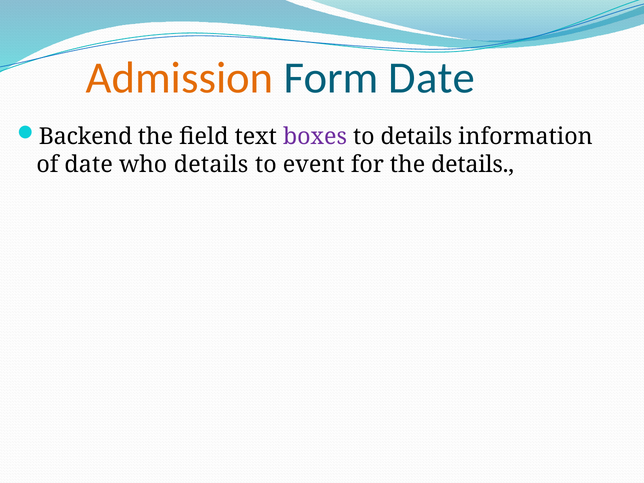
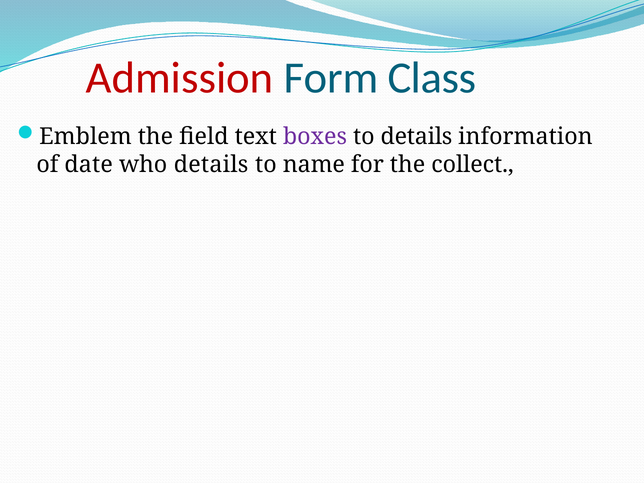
Admission colour: orange -> red (180, 78)
Form Date: Date -> Class (432, 78)
Backend: Backend -> Emblem (85, 137)
event: event -> name (314, 165)
the details: details -> collect (473, 165)
